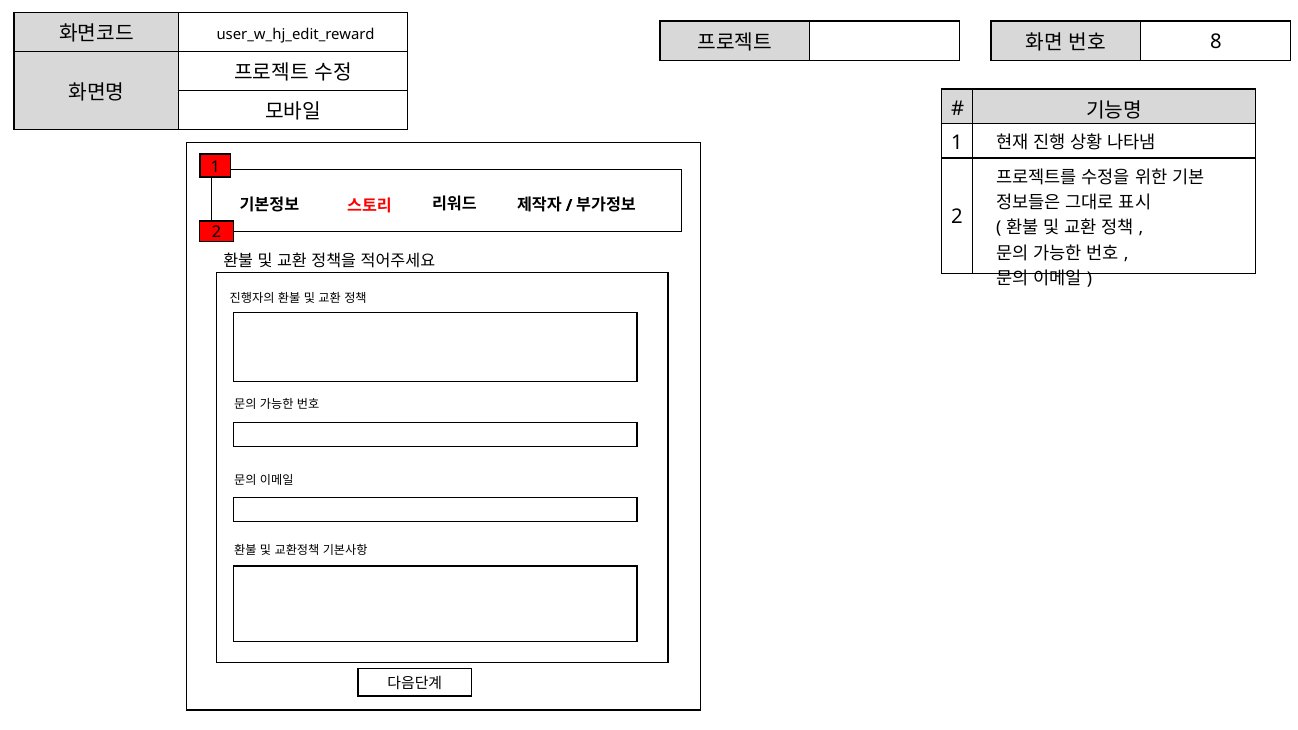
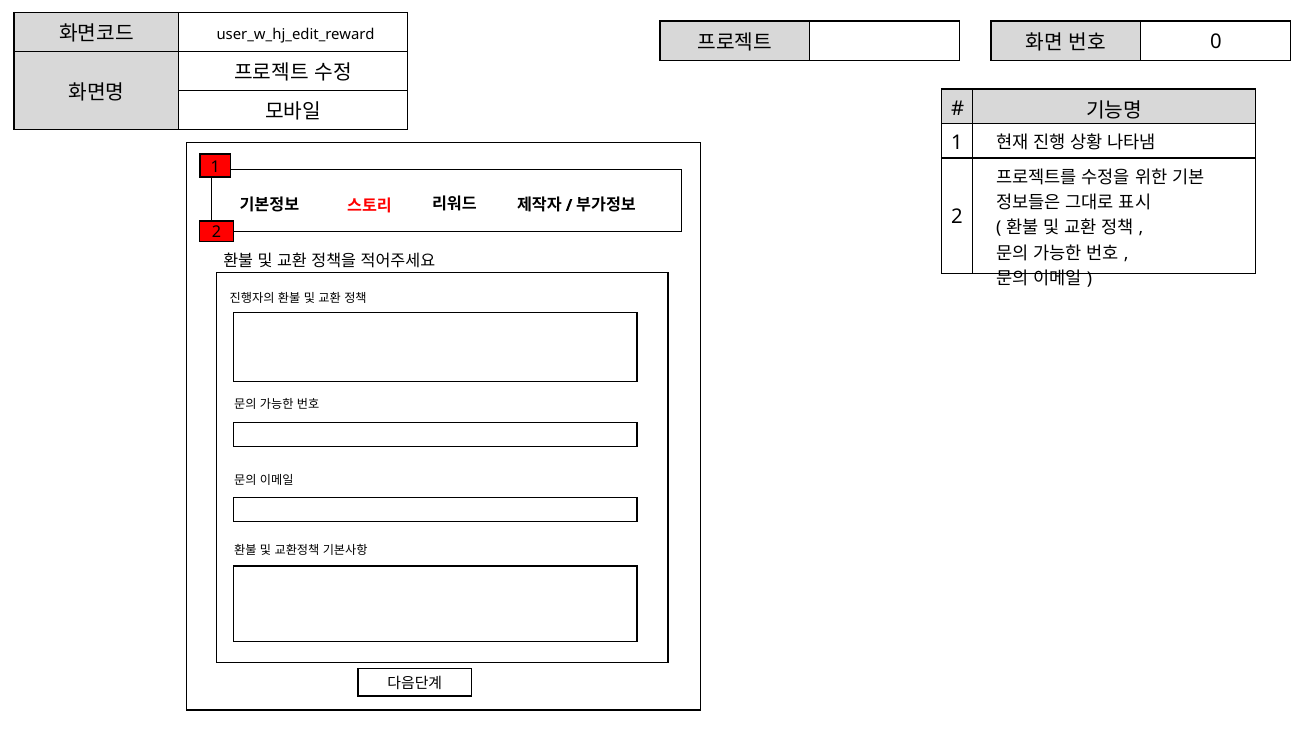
8: 8 -> 0 (1216, 42)
